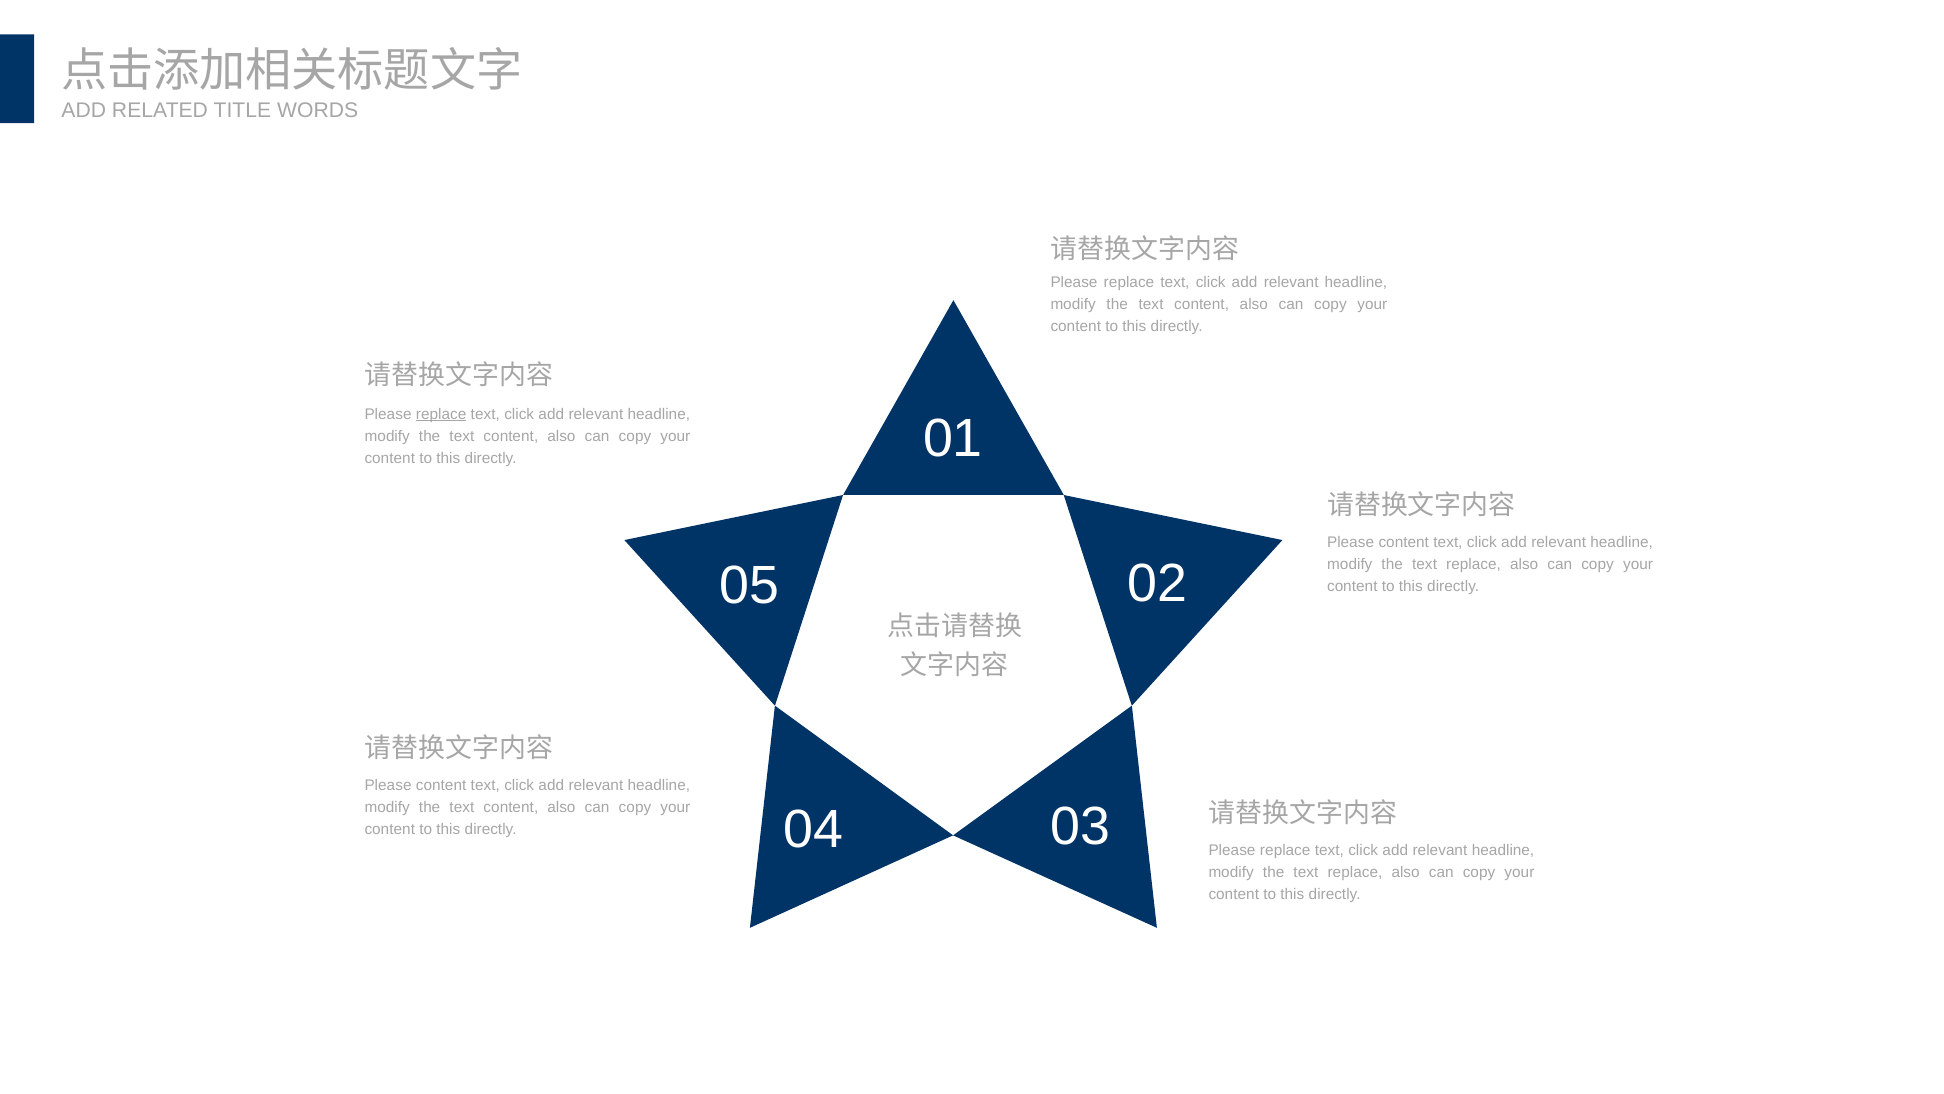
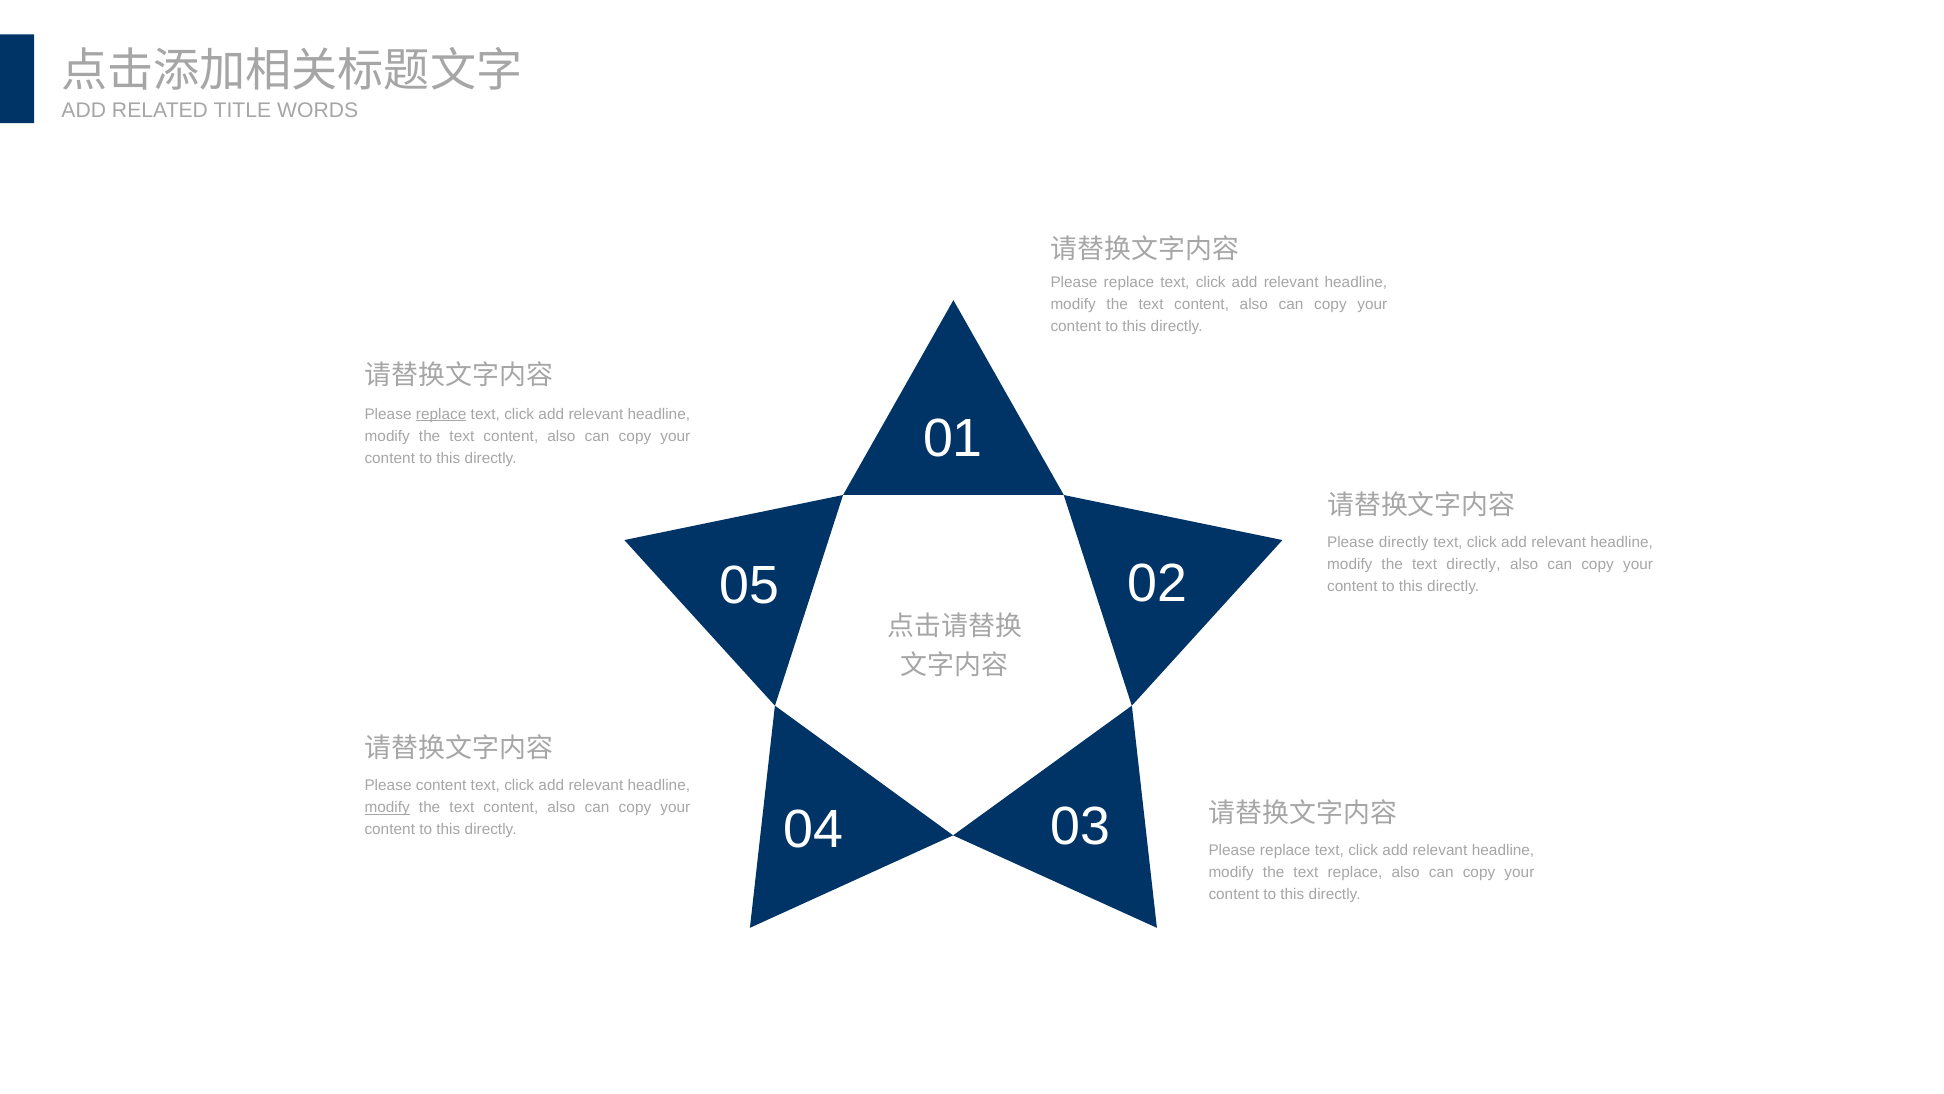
content: content -> directly (1404, 542)
replace: replace -> directly (1474, 564)
modify underline: none -> present (387, 807)
